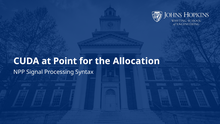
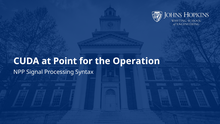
Allocation: Allocation -> Operation (136, 61)
